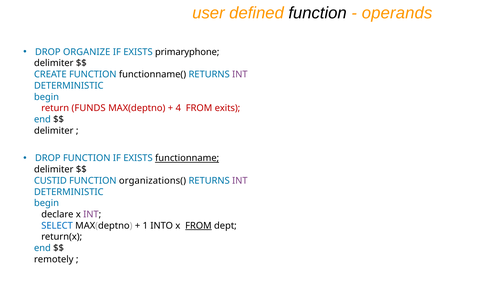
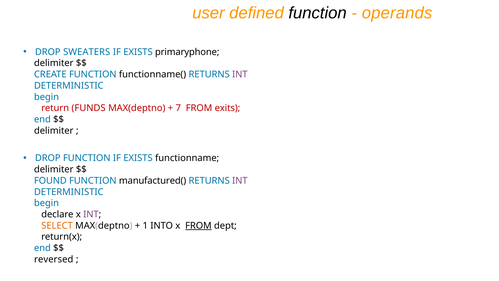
ORGANIZE: ORGANIZE -> SWEATERS (87, 52)
4: 4 -> 7 (178, 108)
functionname underline: present -> none (187, 158)
CUSTID: CUSTID -> FOUND (50, 180)
organizations(: organizations( -> manufactured( (153, 180)
SELECT colour: blue -> orange (57, 225)
remotely: remotely -> reversed (54, 259)
